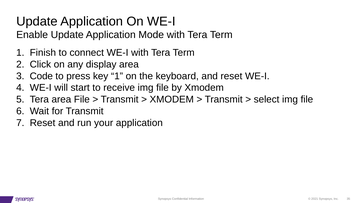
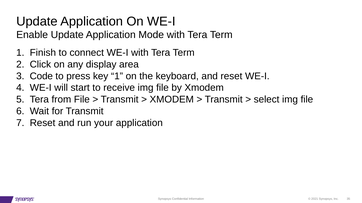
Tera area: area -> from (61, 100)
